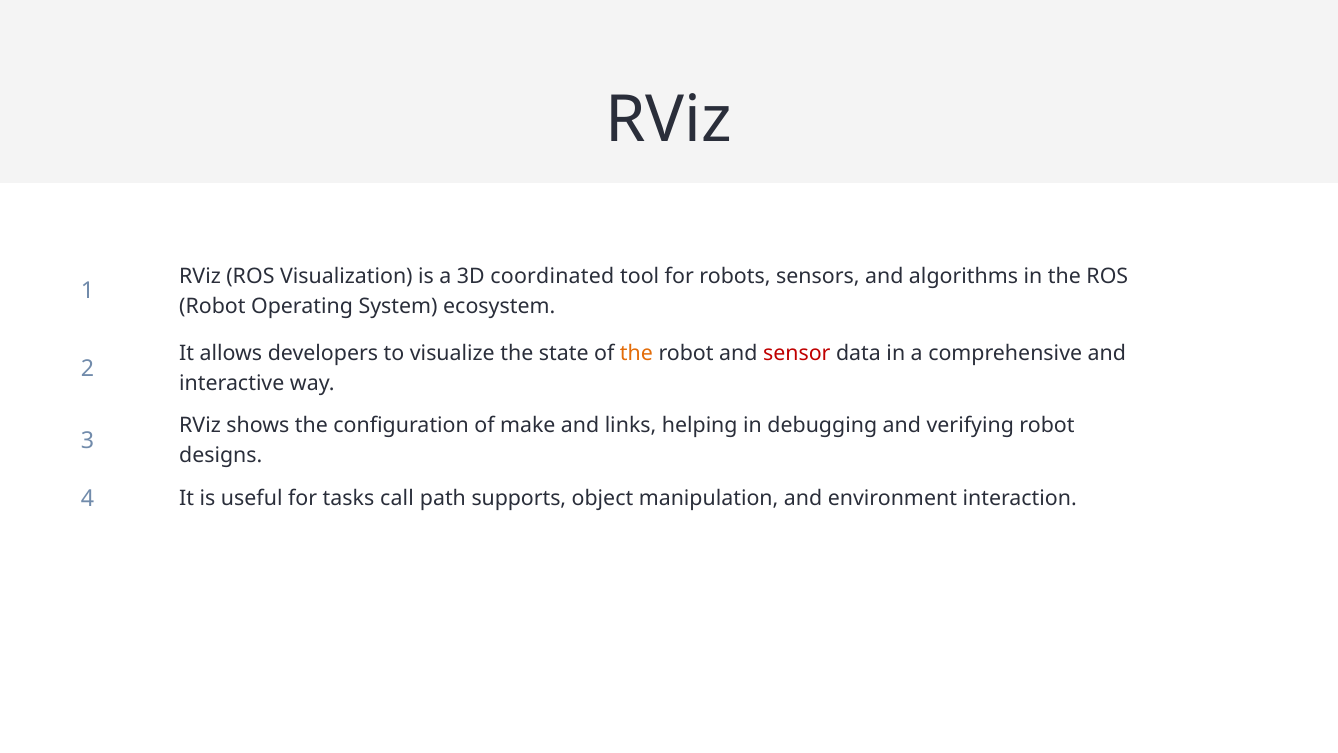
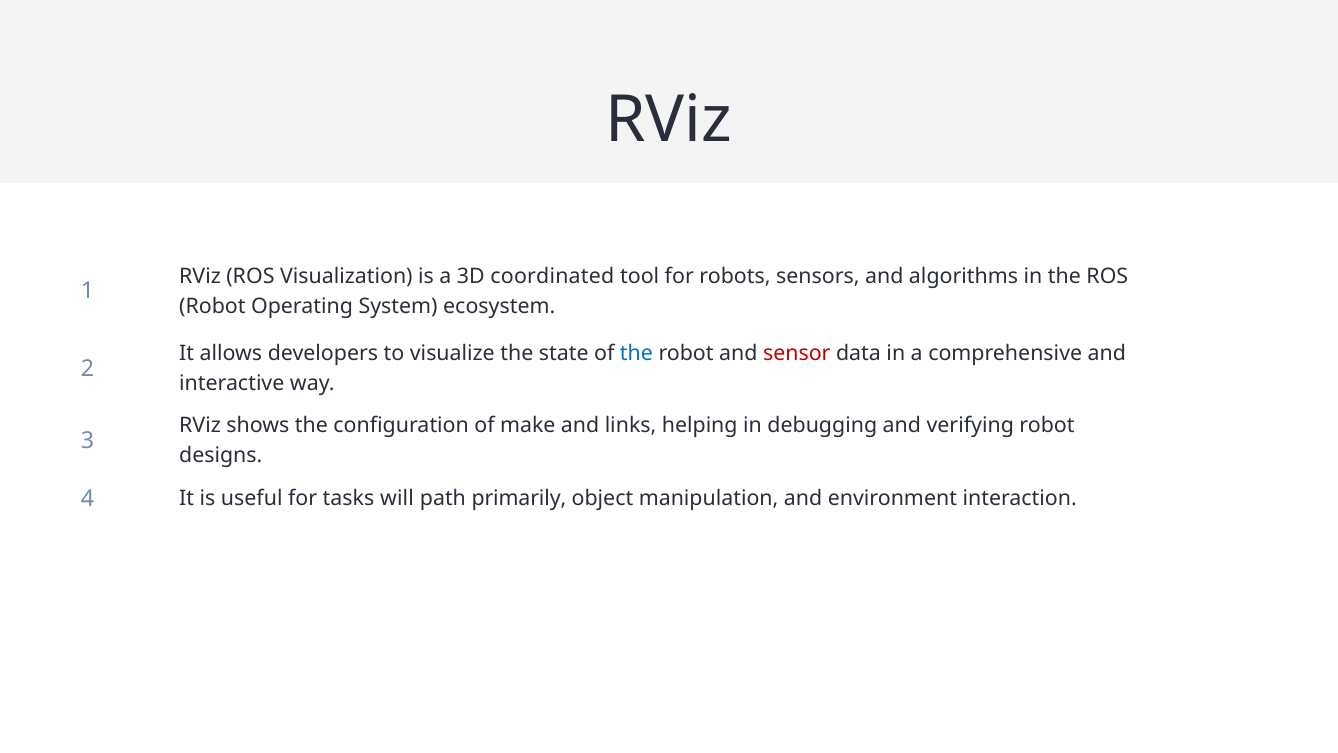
the colour: orange -> blue (636, 354)
call: call -> will (397, 498)
supports: supports -> primarily (519, 498)
